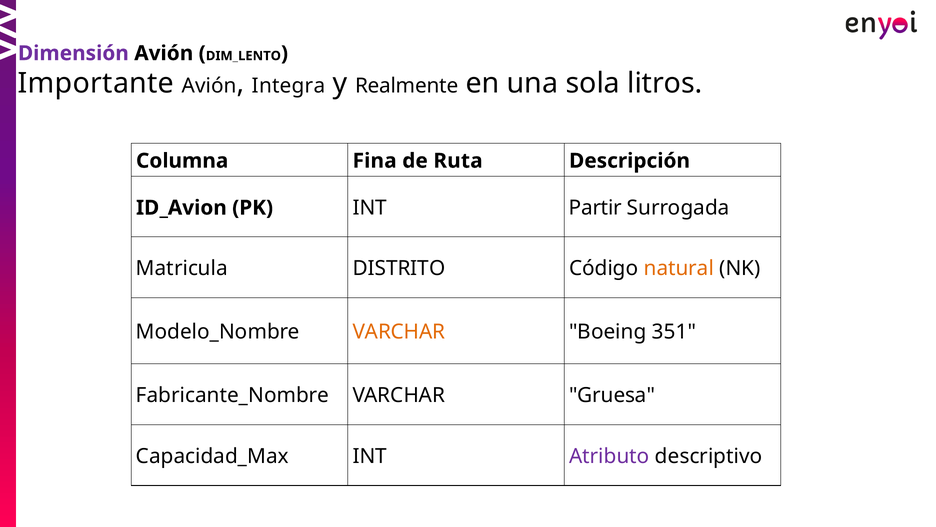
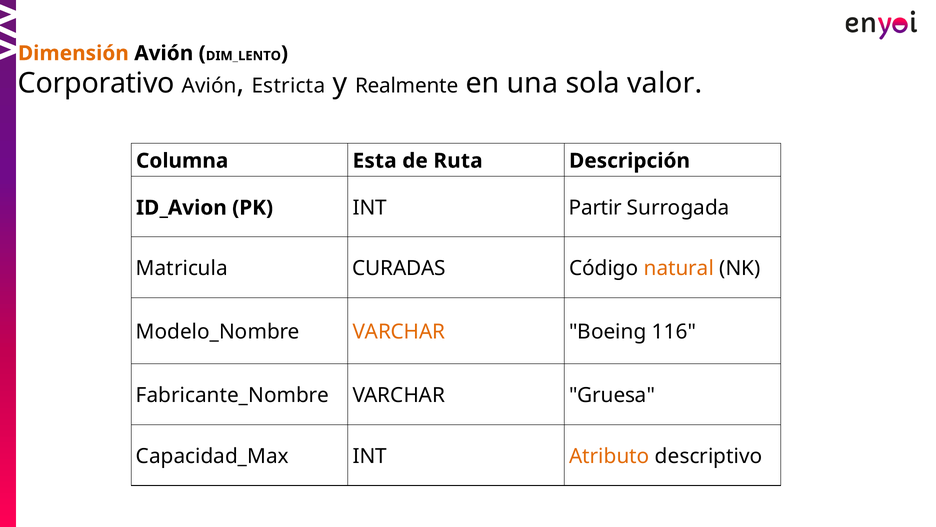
Dimensión colour: purple -> orange (73, 53)
Importante: Importante -> Corporativo (96, 83)
Integra: Integra -> Estricta (289, 86)
litros: litros -> valor (665, 83)
Fina: Fina -> Esta (375, 161)
DISTRITO: DISTRITO -> CURADAS (399, 268)
351: 351 -> 116 (674, 332)
Atributo colour: purple -> orange (609, 456)
